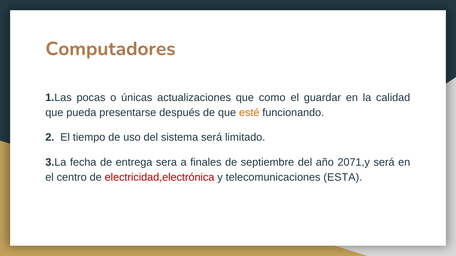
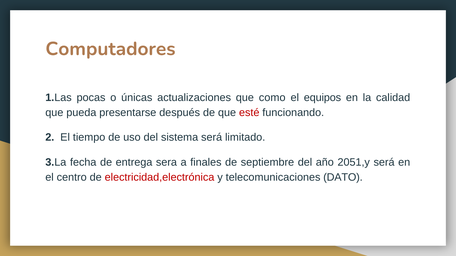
guardar: guardar -> equipos (322, 98)
esté colour: orange -> red (249, 113)
2071,y: 2071,y -> 2051,y (354, 163)
ESTA: ESTA -> DATO (343, 178)
